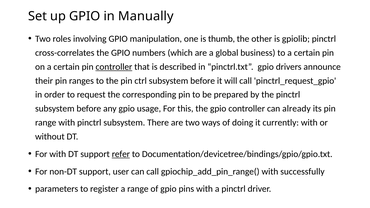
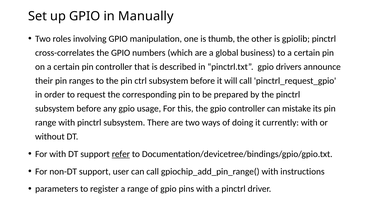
controller underline: present -> none (114, 67)
already: already -> mistake (297, 109)
successfully: successfully -> instructions (302, 172)
